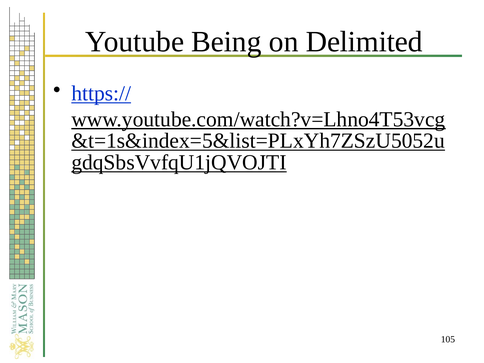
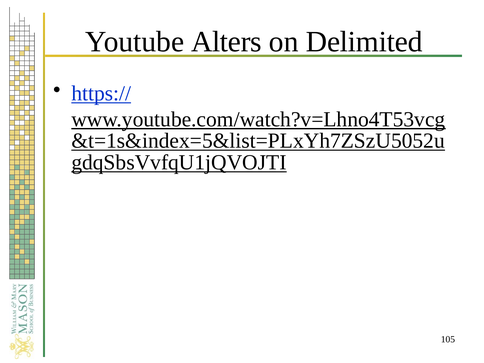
Being: Being -> Alters (226, 42)
